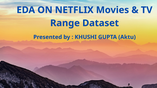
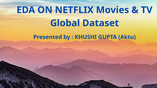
Range: Range -> Global (65, 23)
